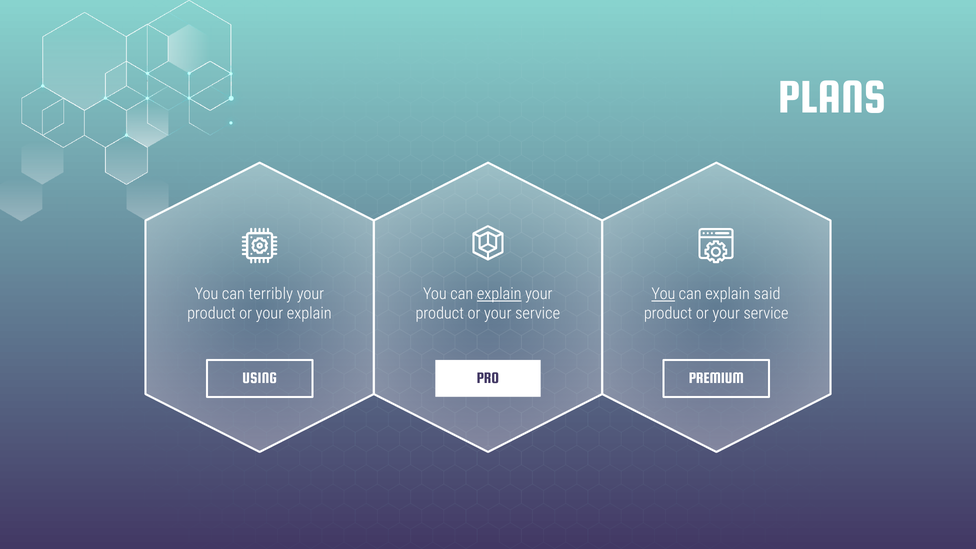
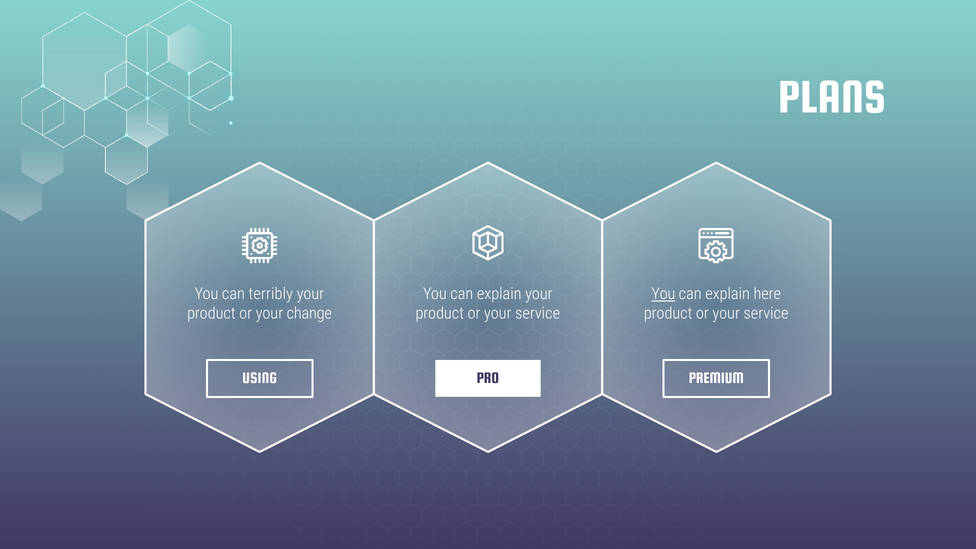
explain underline: present -> none (499, 294)
said: said -> here (767, 294)
your explain: explain -> change (309, 314)
